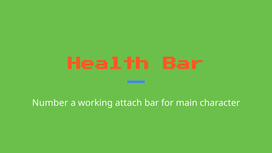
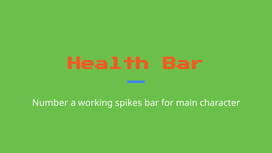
attach: attach -> spikes (129, 103)
